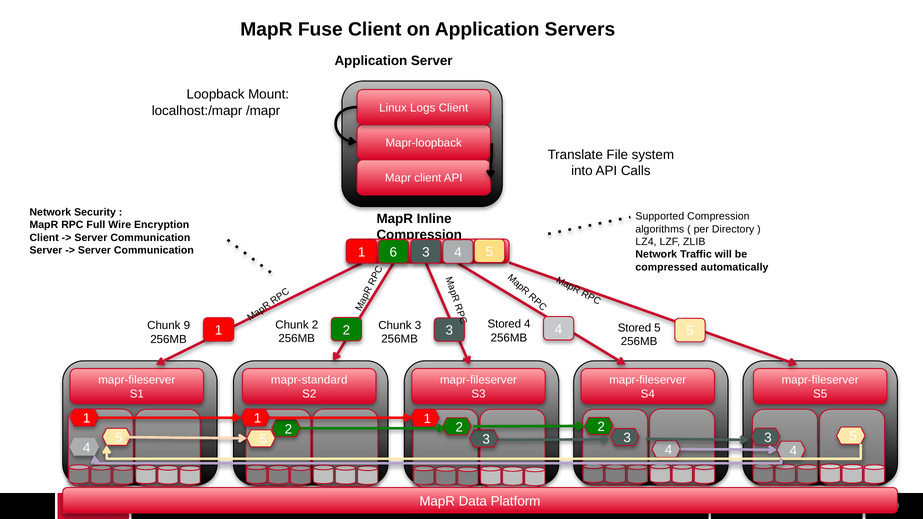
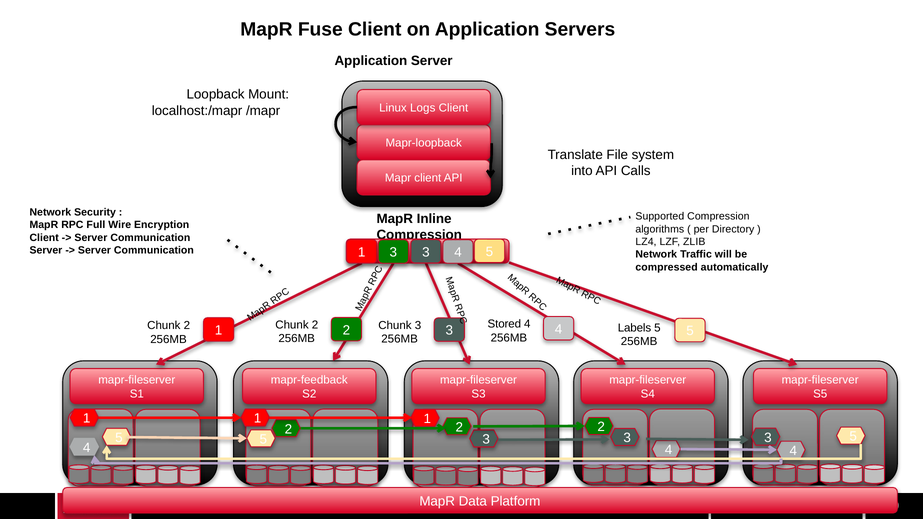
1 6: 6 -> 3 (393, 253)
9: 9 -> 2 (187, 326)
Stored: Stored -> Labels (634, 328)
mapr-standard: mapr-standard -> mapr-feedback (309, 380)
